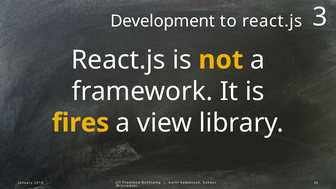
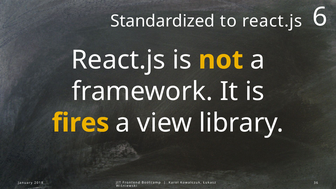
Development: Development -> Standardized (162, 21)
3: 3 -> 6 (320, 17)
